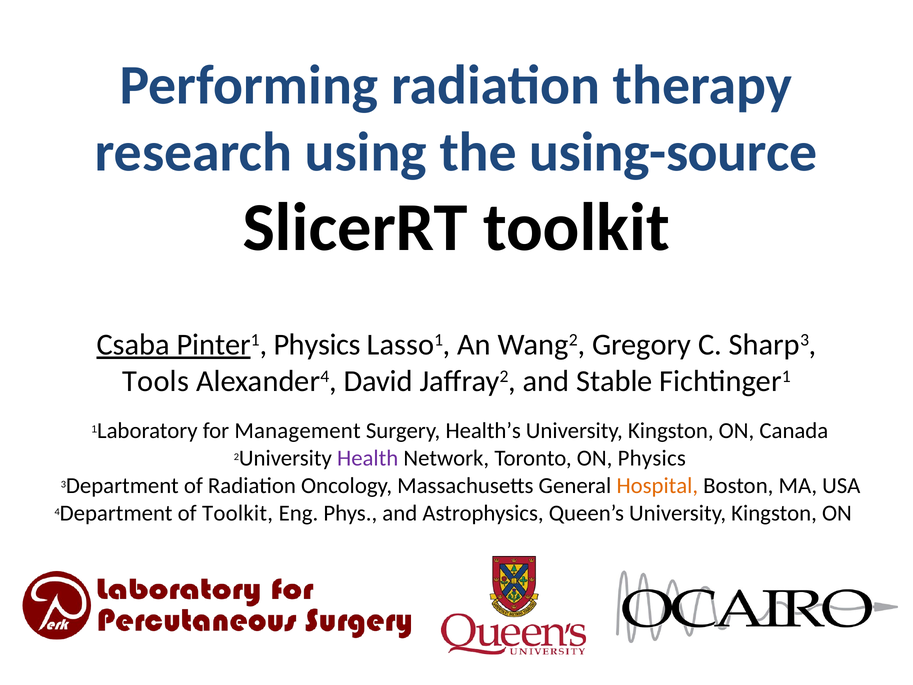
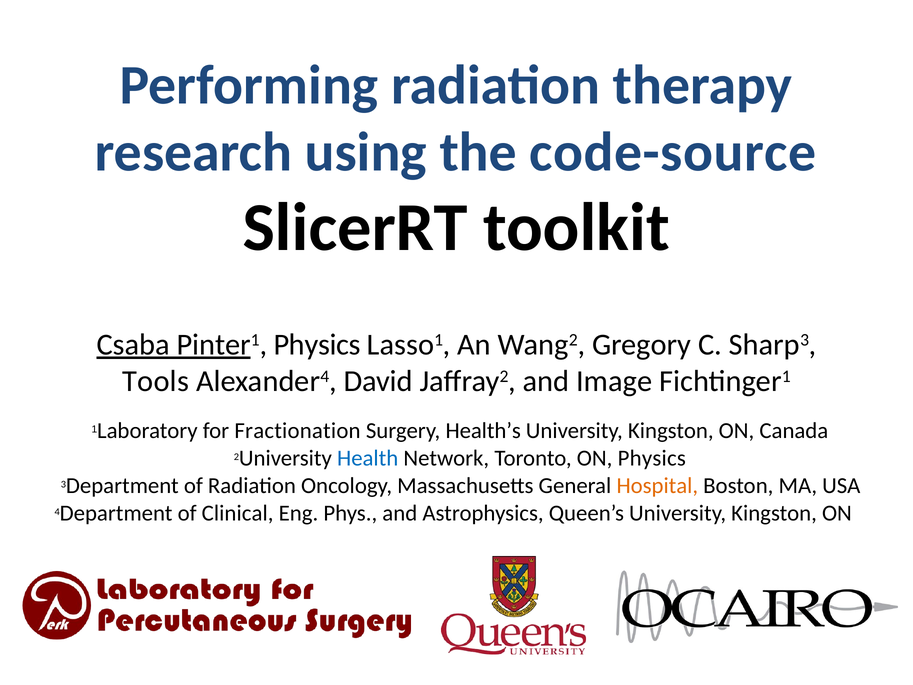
using-source: using-source -> code-source (673, 152)
Stable: Stable -> Image (614, 381)
Management: Management -> Fractionation (298, 431)
Health colour: purple -> blue (368, 458)
of Toolkit: Toolkit -> Clinical (238, 513)
